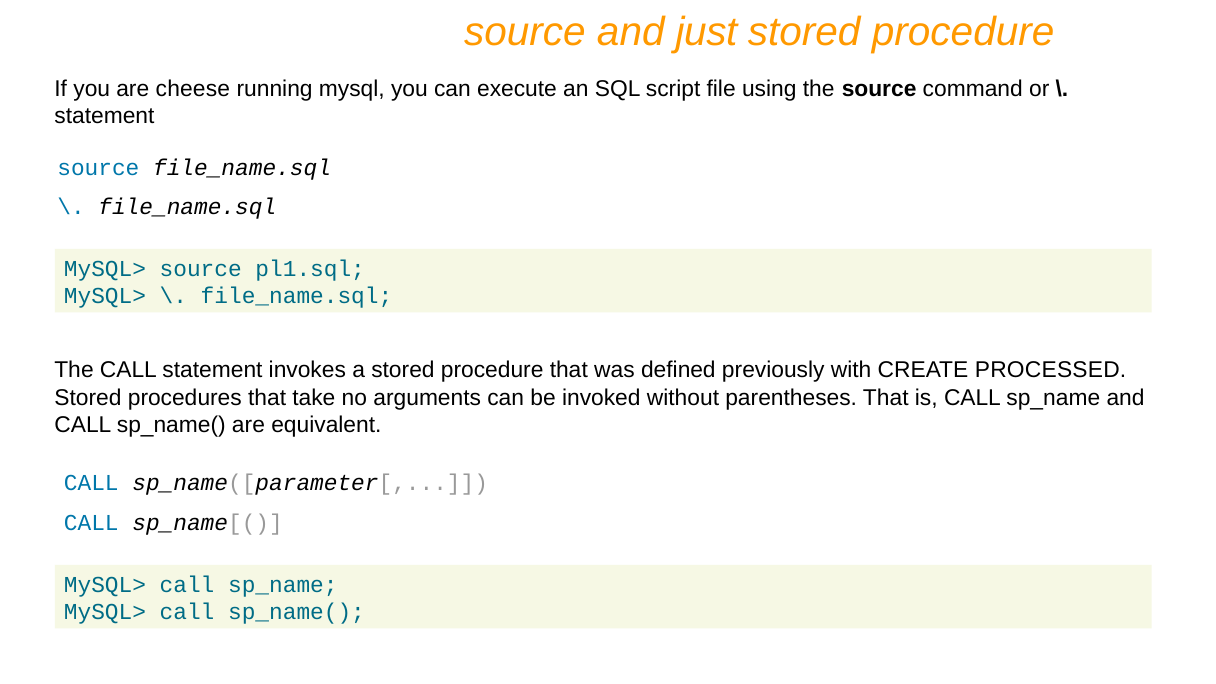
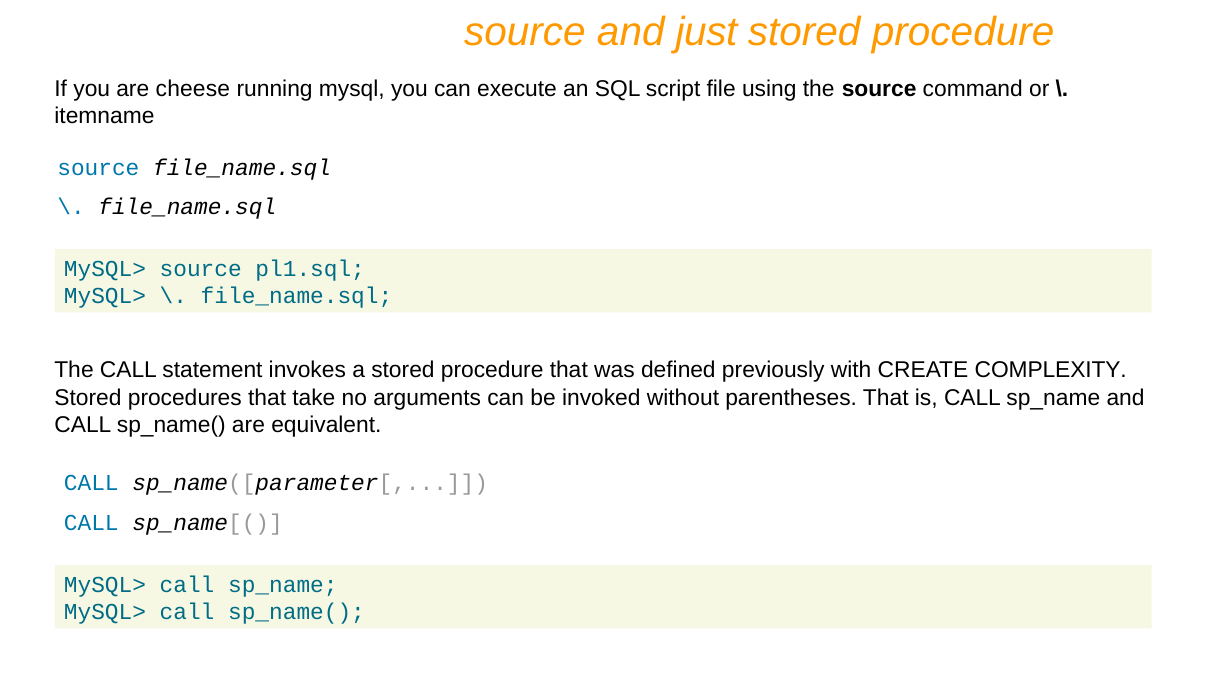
statement: statement -> itemname (104, 116)
PROCESSED: PROCESSED -> COMPLEXITY (1051, 370)
